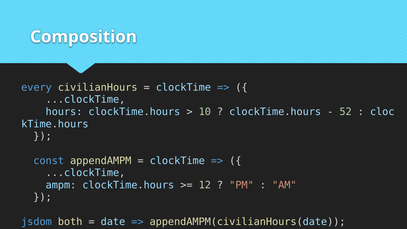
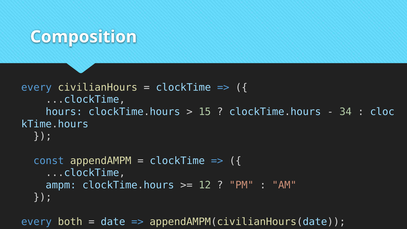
10: 10 -> 15 (205, 112)
52: 52 -> 34 (346, 112)
jsdom: jsdom -> every (36, 222)
